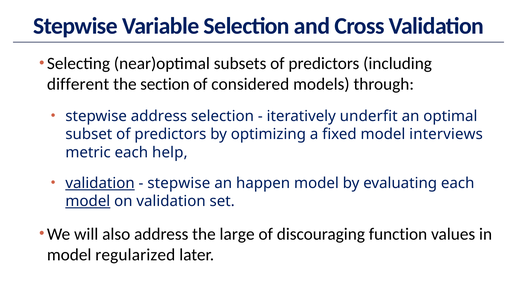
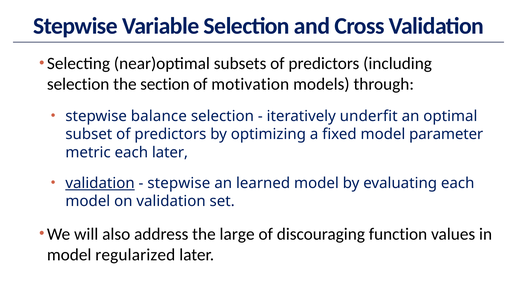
different: different -> selection (78, 84)
considered: considered -> motivation (250, 84)
stepwise address: address -> balance (159, 116)
interviews: interviews -> parameter (446, 134)
each help: help -> later (170, 152)
happen: happen -> learned (263, 183)
model underline: present -> none (88, 201)
